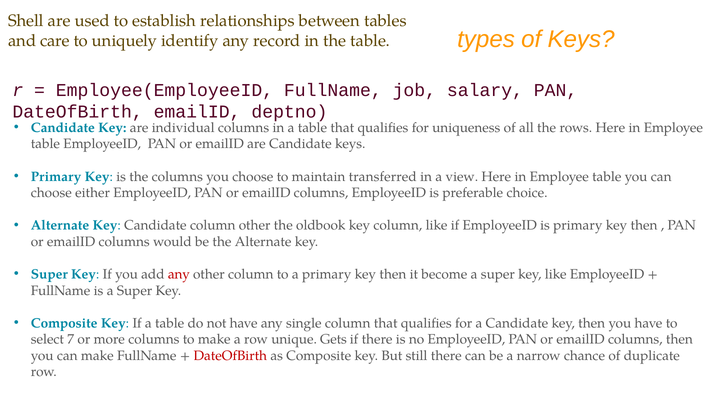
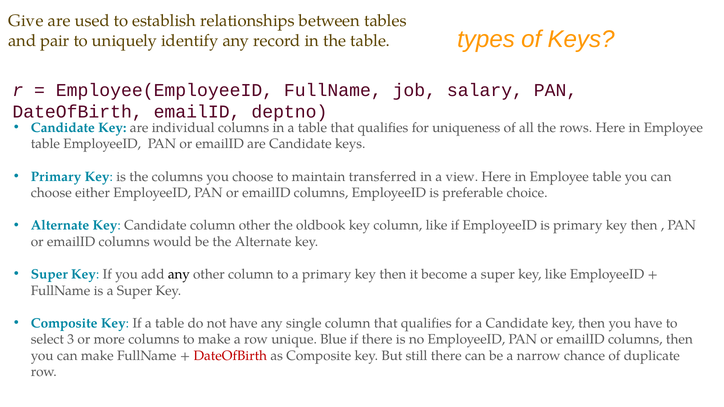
Shell: Shell -> Give (26, 21)
care: care -> pair (55, 41)
any colour: red -> black (179, 274)
7: 7 -> 3 (71, 340)
Gets: Gets -> Blue (333, 340)
